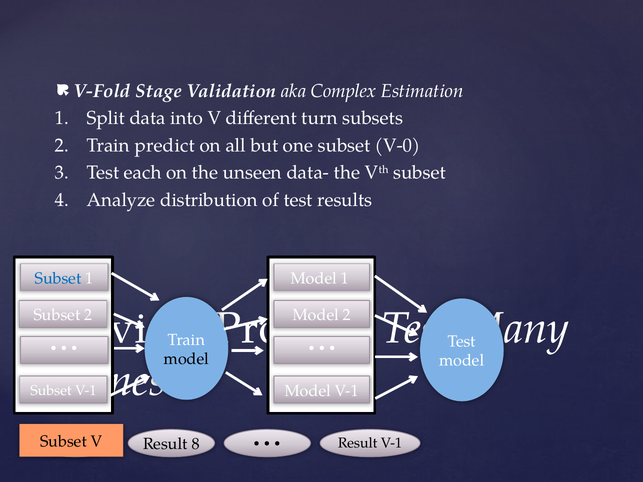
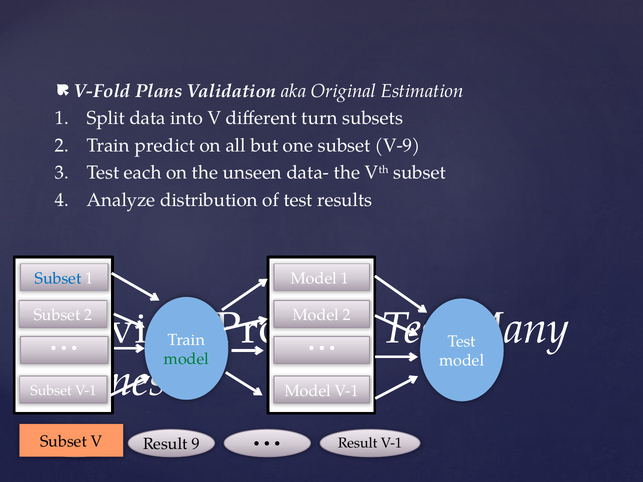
Stage: Stage -> Plans (159, 91)
Complex: Complex -> Original (344, 91)
V-0: V-0 -> V-9 (398, 146)
model colour: black -> green (186, 359)
8: 8 -> 9 (196, 444)
